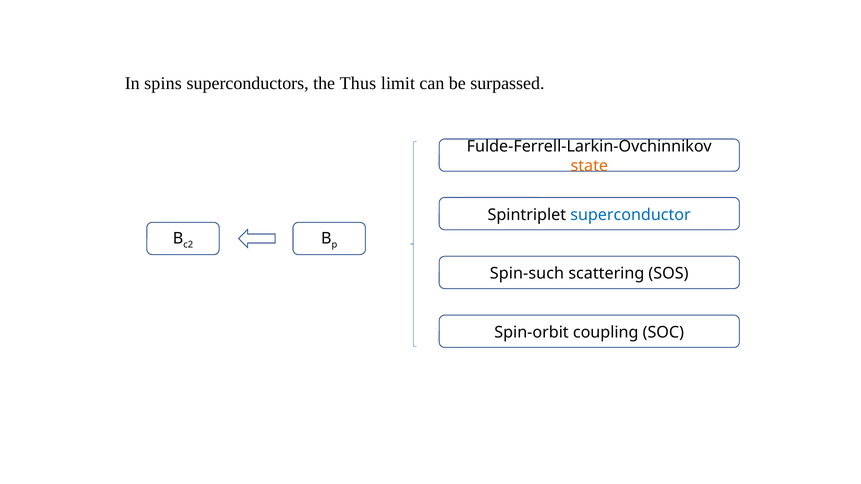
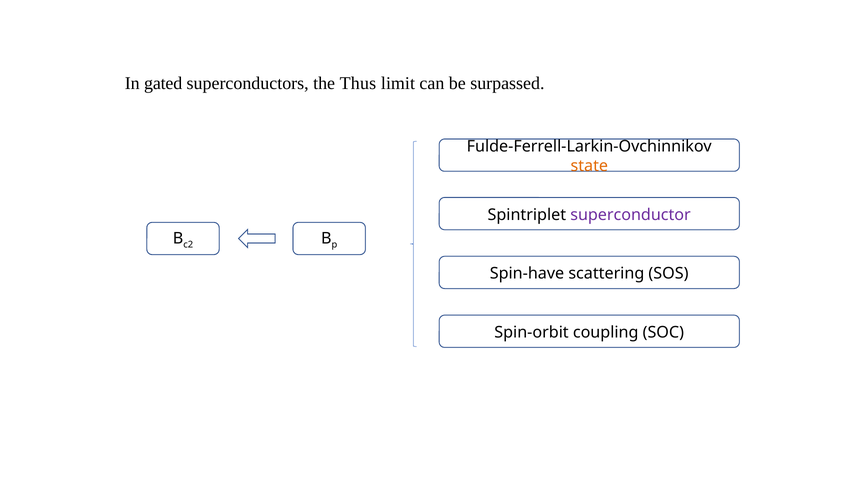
spins: spins -> gated (163, 83)
superconductor colour: blue -> purple (631, 215)
Spin-such: Spin-such -> Spin-have (527, 274)
